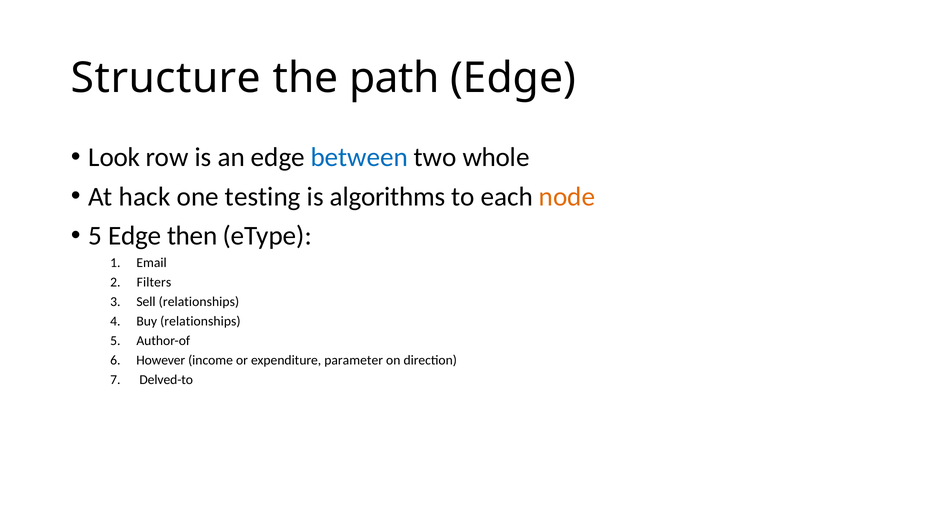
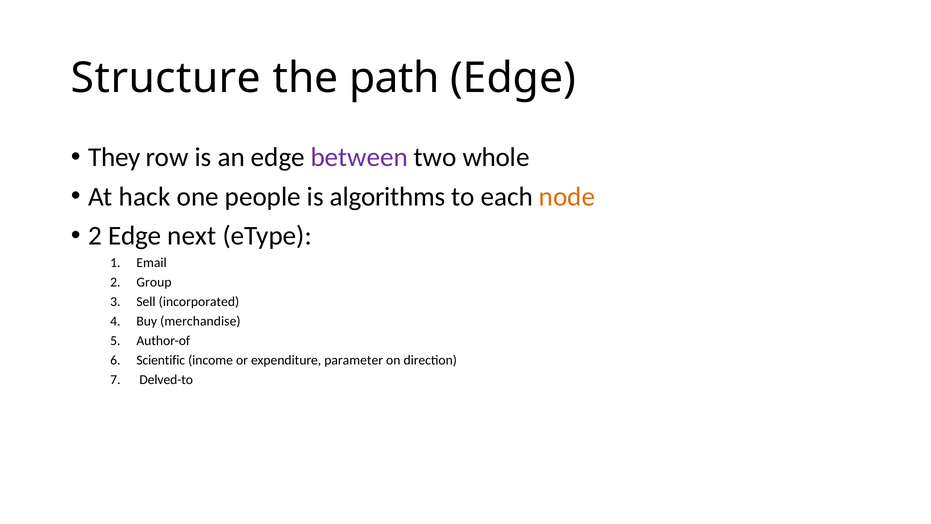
Look: Look -> They (114, 157)
between colour: blue -> purple (359, 157)
testing: testing -> people (263, 196)
5: 5 -> 2 (95, 235)
then: then -> next (192, 235)
Filters: Filters -> Group (154, 282)
Sell relationships: relationships -> incorporated (199, 301)
Buy relationships: relationships -> merchandise (200, 321)
However: However -> Scientific (161, 360)
